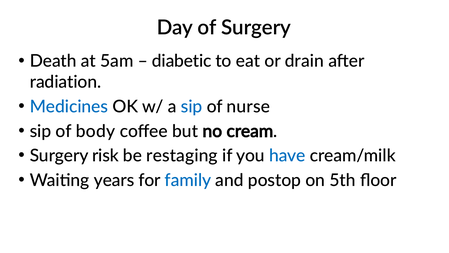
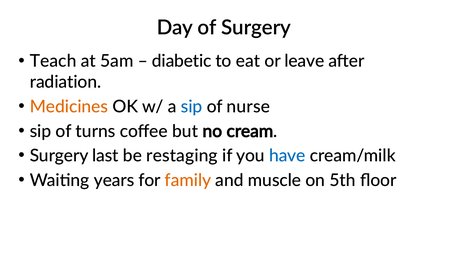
Death: Death -> Teach (53, 61)
drain: drain -> leave (304, 61)
Medicines colour: blue -> orange (69, 107)
body: body -> turns (96, 131)
risk: risk -> last (105, 155)
family colour: blue -> orange (188, 180)
postop: postop -> muscle (275, 180)
